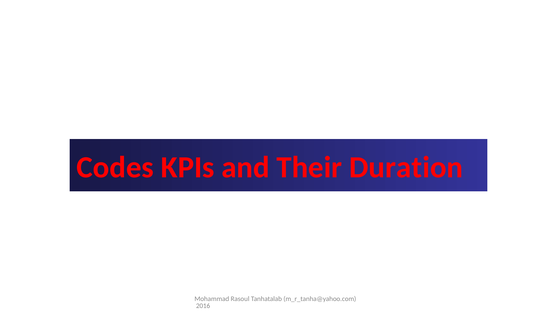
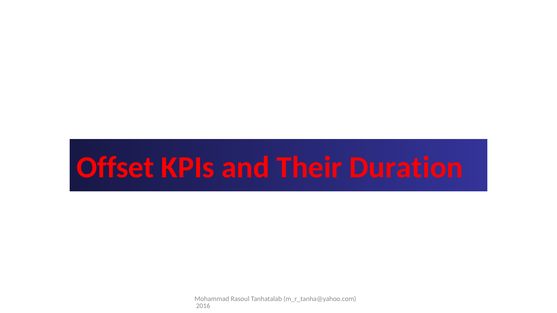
Codes: Codes -> Offset (115, 168)
